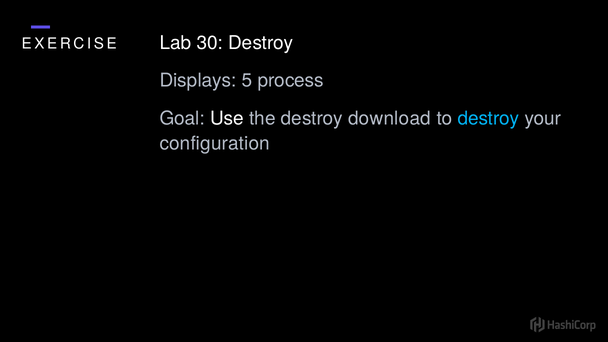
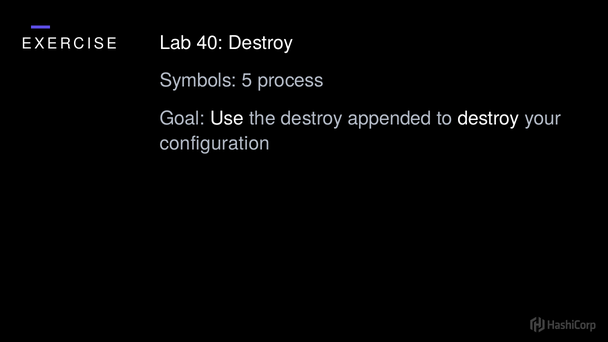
30: 30 -> 40 (210, 43)
Displays: Displays -> Symbols (198, 81)
download: download -> appended (390, 118)
destroy colour: light blue -> white (488, 118)
